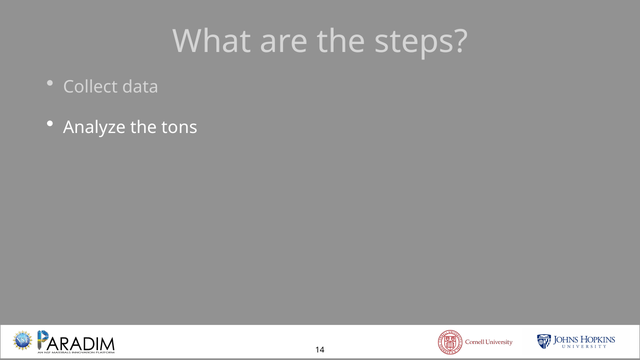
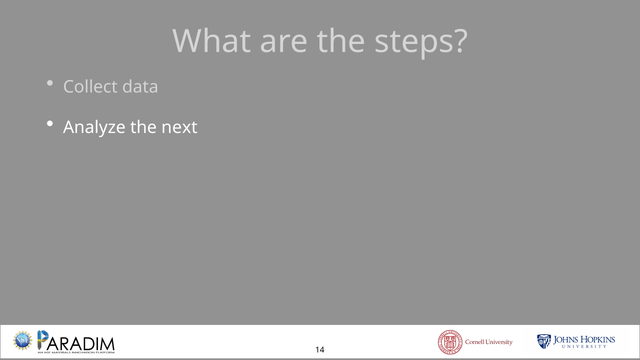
tons: tons -> next (179, 127)
